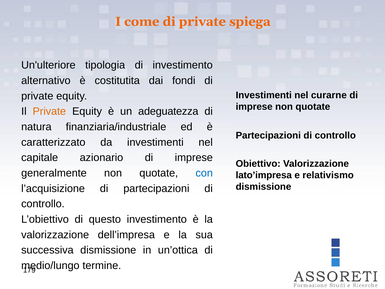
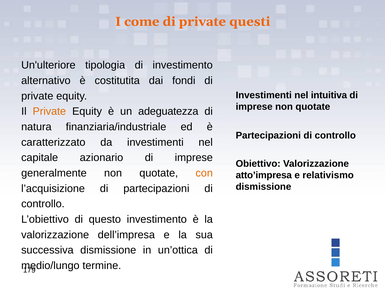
spiega: spiega -> questi (250, 22)
curarne: curarne -> intuitiva (329, 95)
con colour: blue -> orange (204, 173)
lato’impresa: lato’impresa -> atto’impresa (264, 175)
